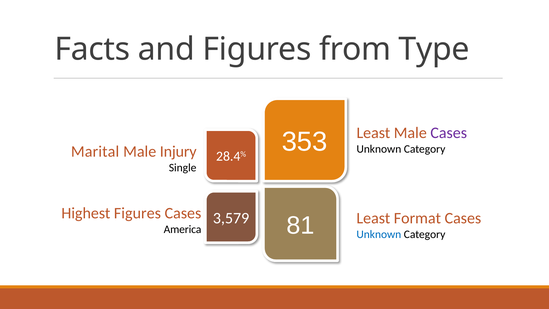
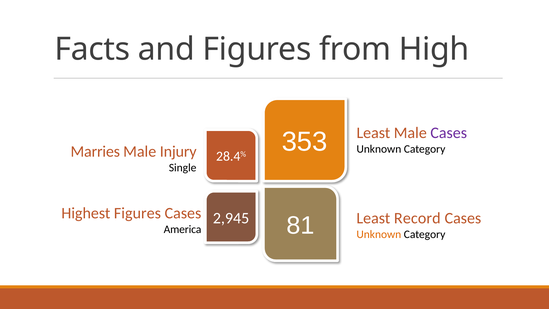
Type: Type -> High (434, 49)
Marital: Marital -> Marries (95, 151)
3,579: 3,579 -> 2,945 (231, 218)
Format: Format -> Record (417, 218)
Unknown colour: blue -> orange (379, 234)
